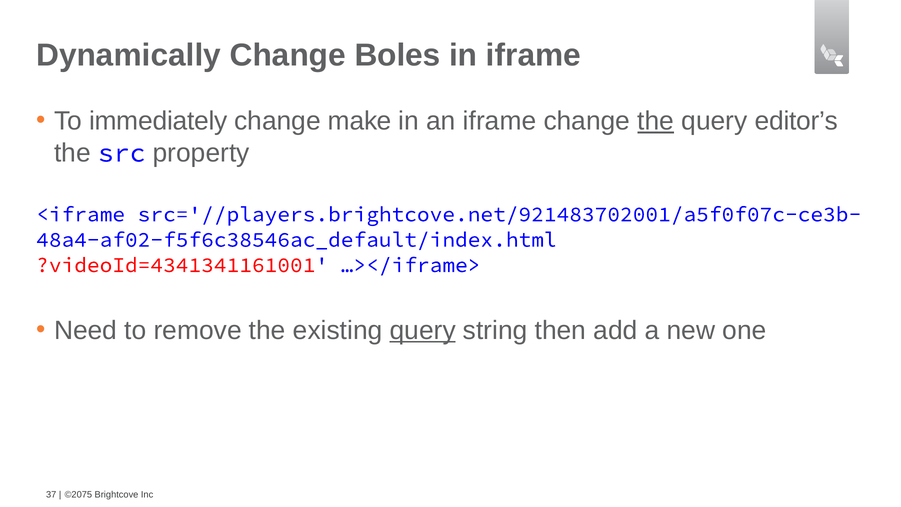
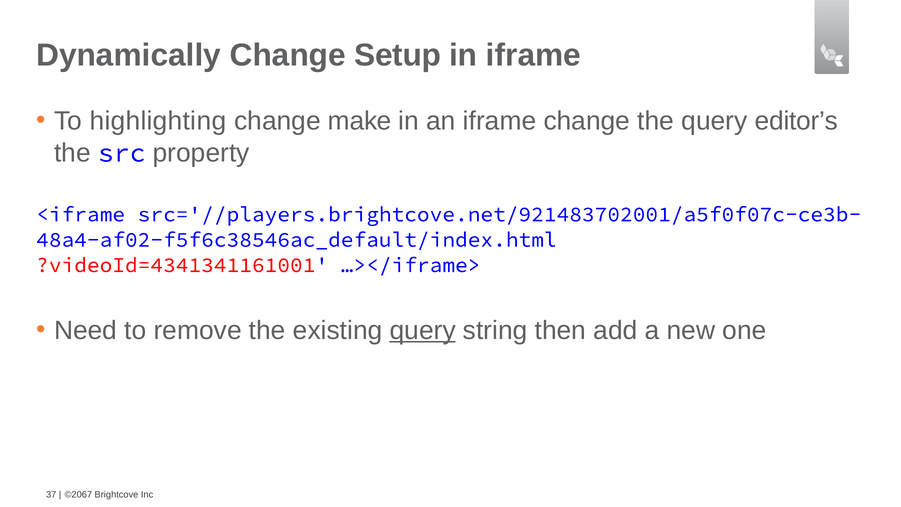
Boles: Boles -> Setup (398, 55)
immediately: immediately -> highlighting (158, 121)
the underline: present -> none (656, 121)
©2075: ©2075 -> ©2067 (78, 495)
